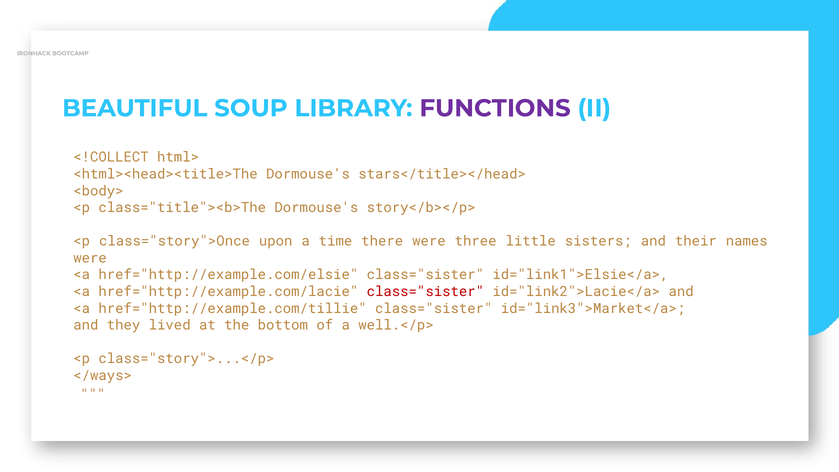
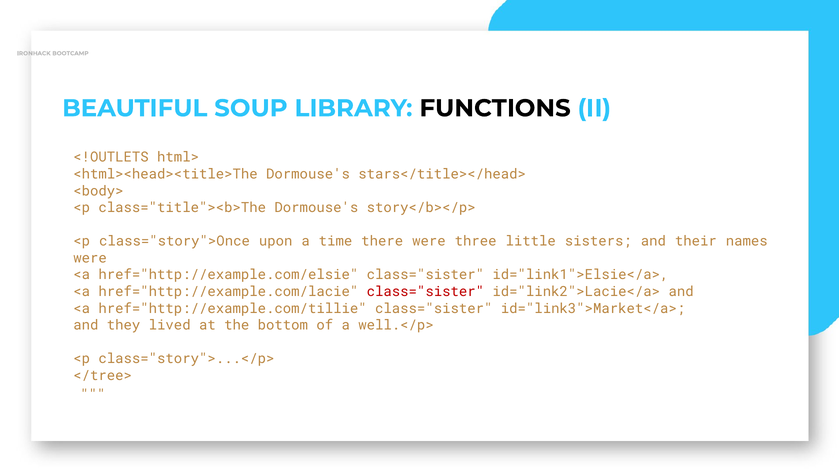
FUNCTIONS colour: purple -> black (495, 108)
<!COLLECT: <!COLLECT -> <!OUTLETS (111, 157)
</ways>: </ways> -> </tree> (103, 375)
